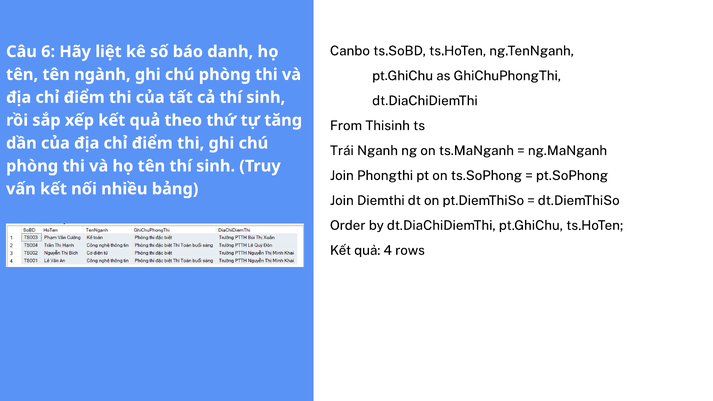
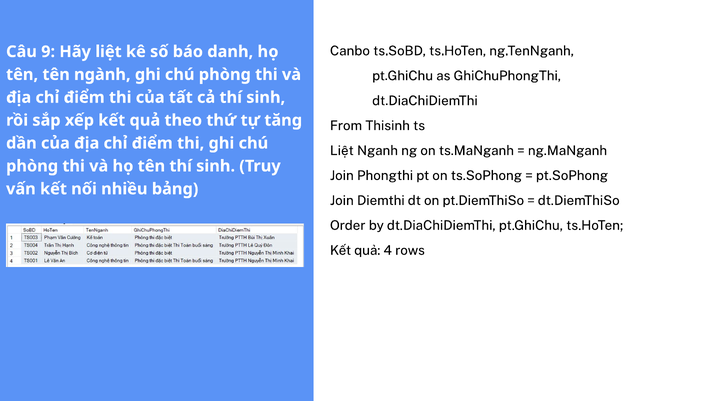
6: 6 -> 9 (48, 52)
Trái: Trái -> Liệt (342, 151)
